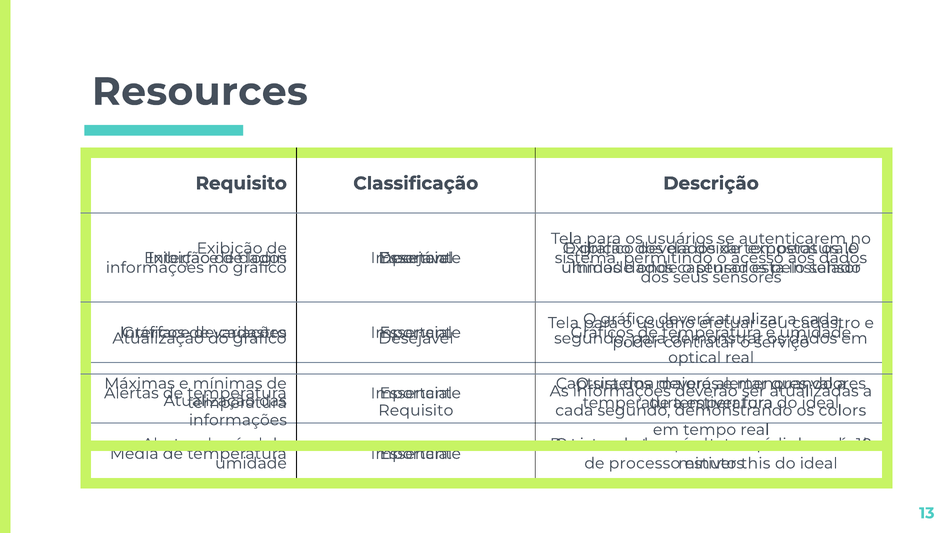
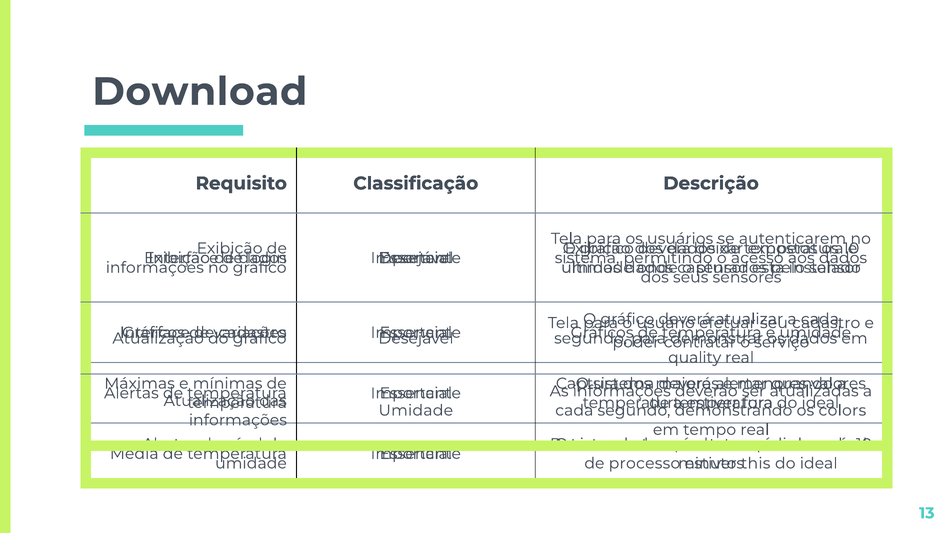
Resources: Resources -> Download (200, 92)
optical: optical -> quality (695, 358)
Requisito: Requisito -> Umidade (416, 411)
